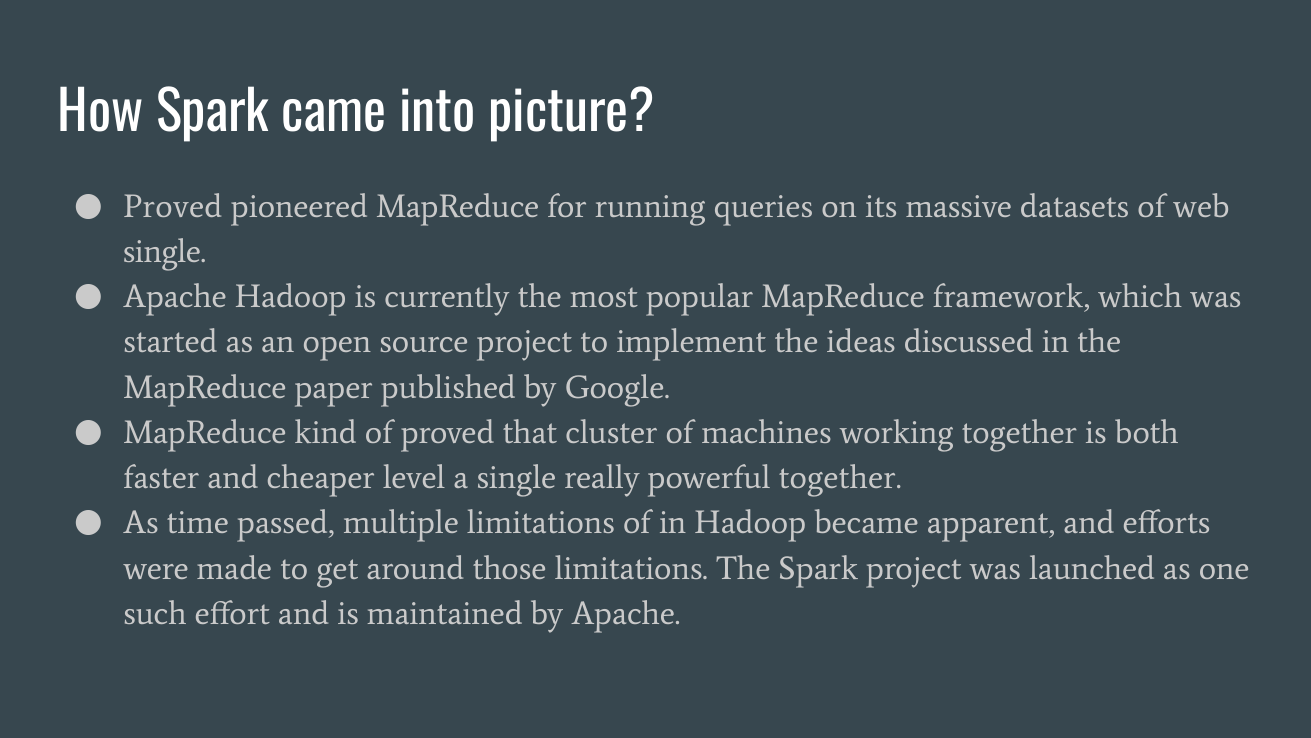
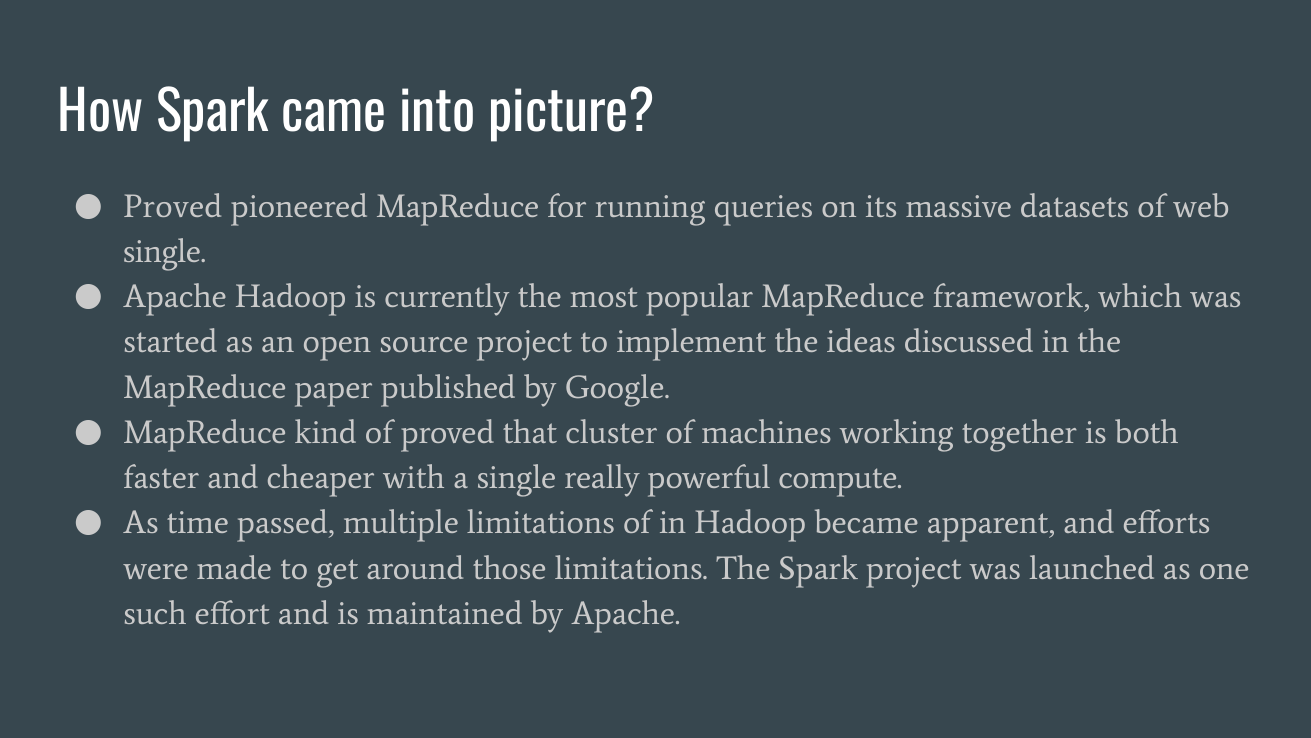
level: level -> with (414, 477)
powerful together: together -> compute (840, 477)
